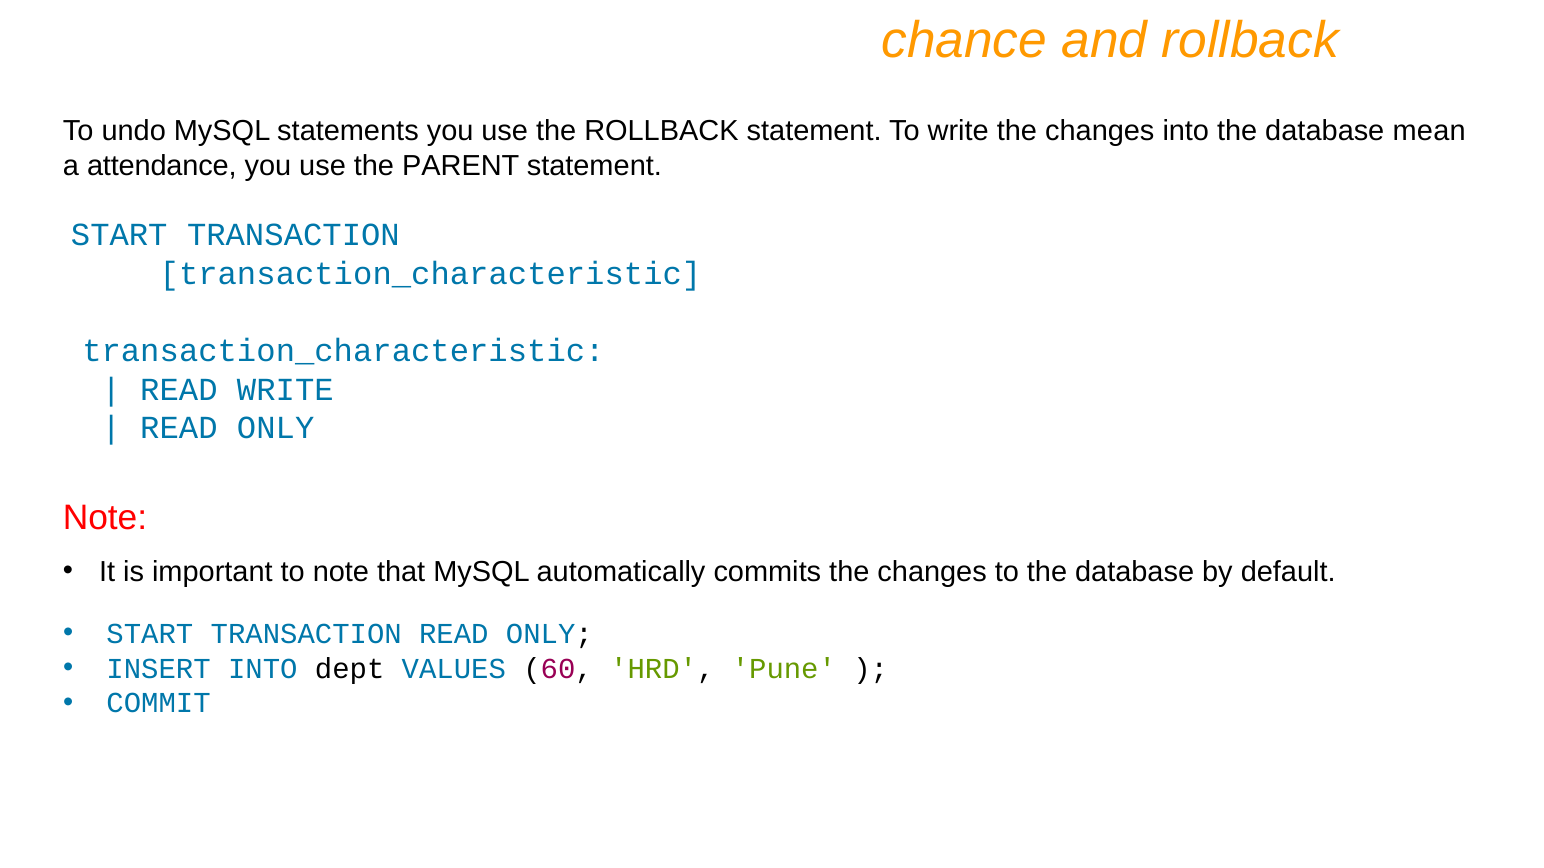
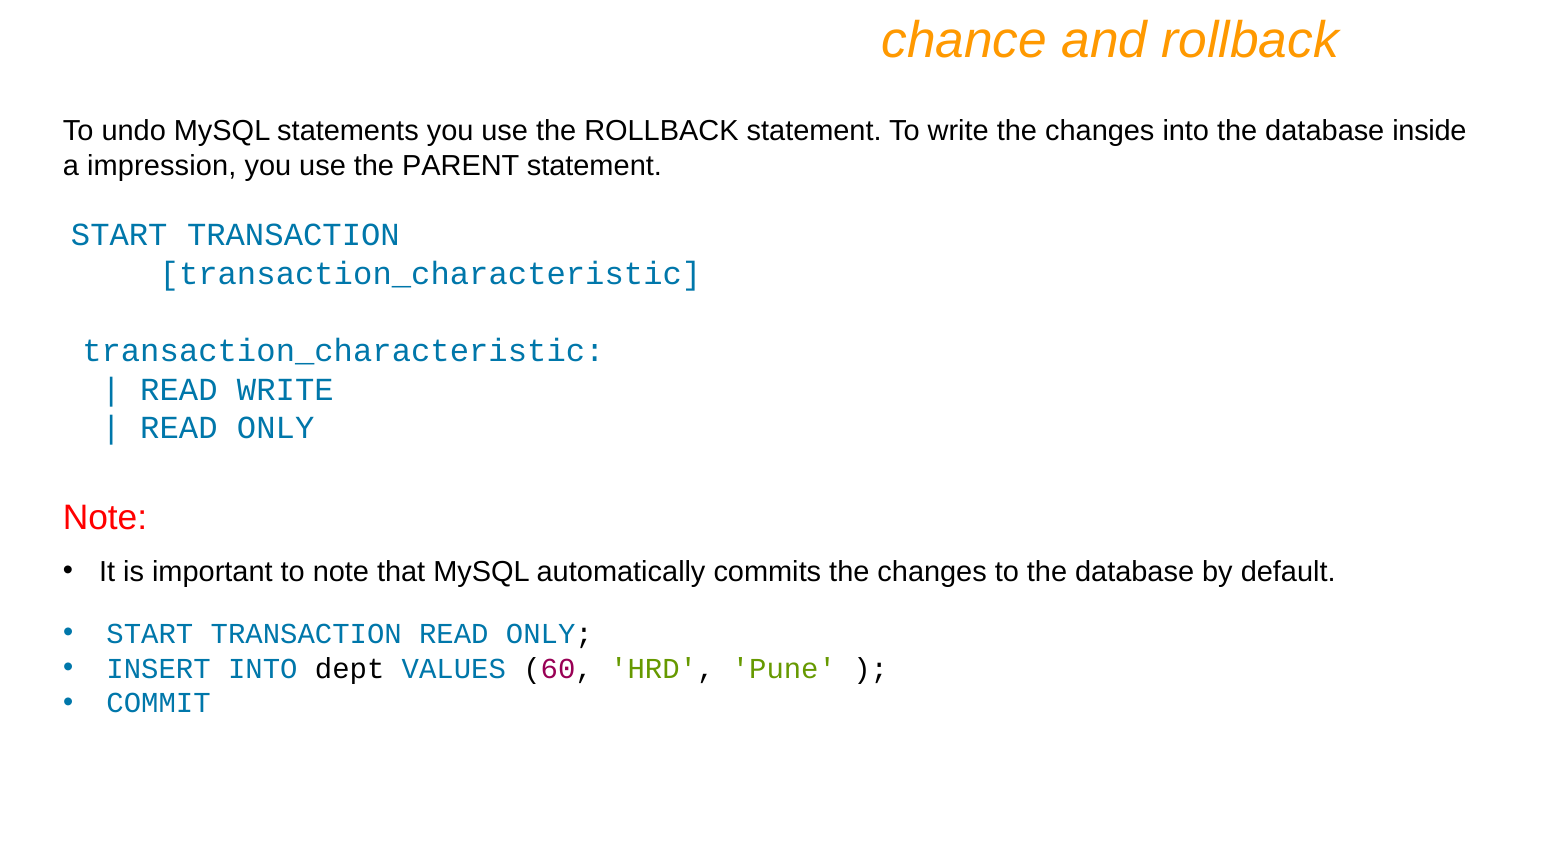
mean: mean -> inside (1429, 131)
attendance: attendance -> impression (162, 166)
